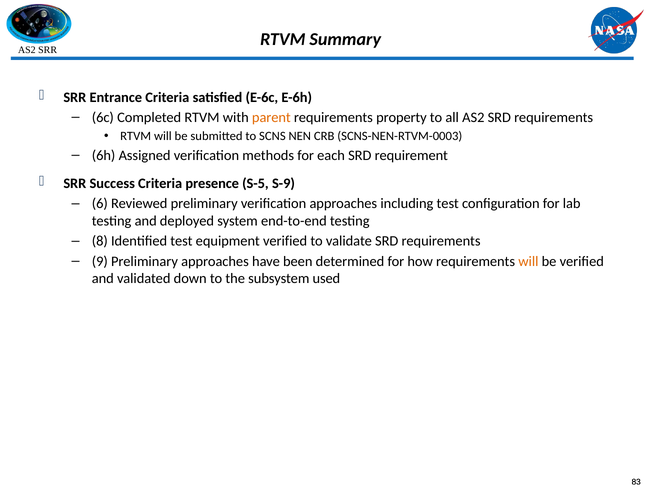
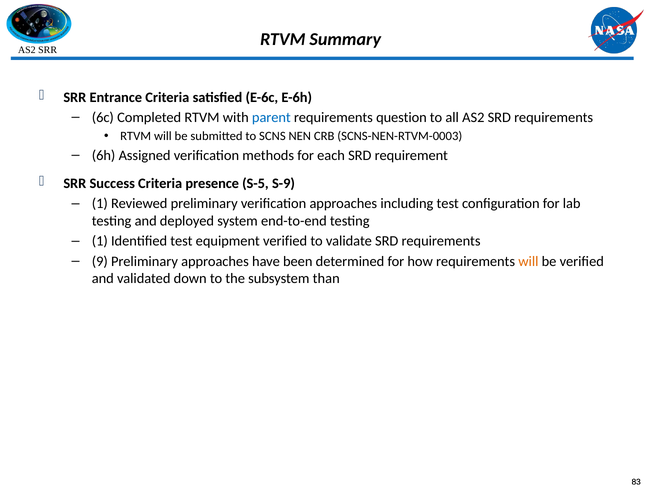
parent colour: orange -> blue (271, 118)
property: property -> question (401, 118)
6: 6 -> 1 (100, 204)
8: 8 -> 1 (100, 241)
used: used -> than (326, 279)
